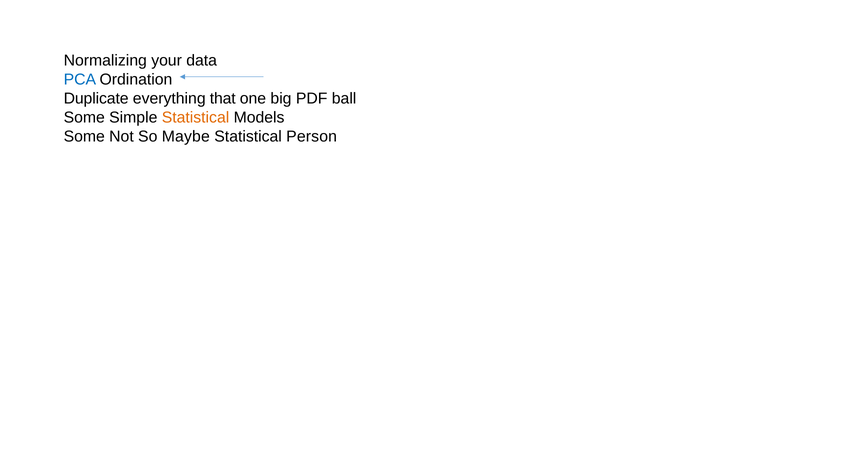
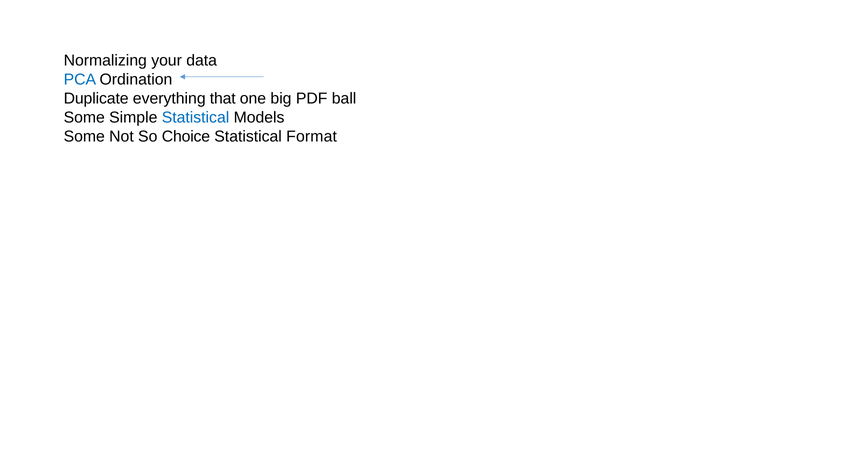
Statistical colour: orange -> blue (196, 117)
Maybe: Maybe -> Choice (186, 136)
Person: Person -> Format (312, 136)
